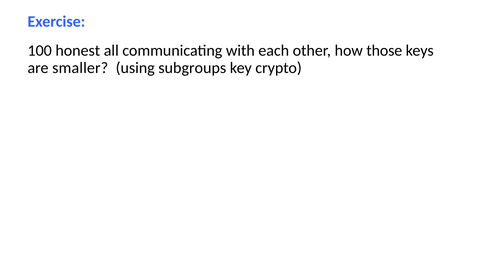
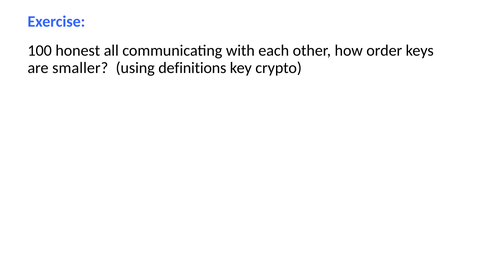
those: those -> order (384, 51)
subgroups: subgroups -> definitions (192, 68)
